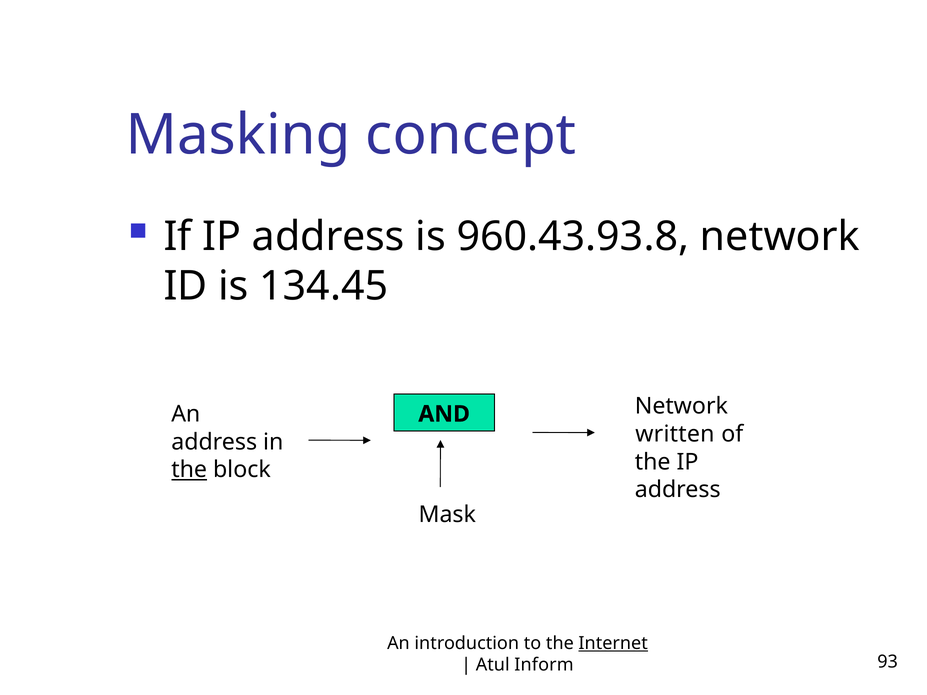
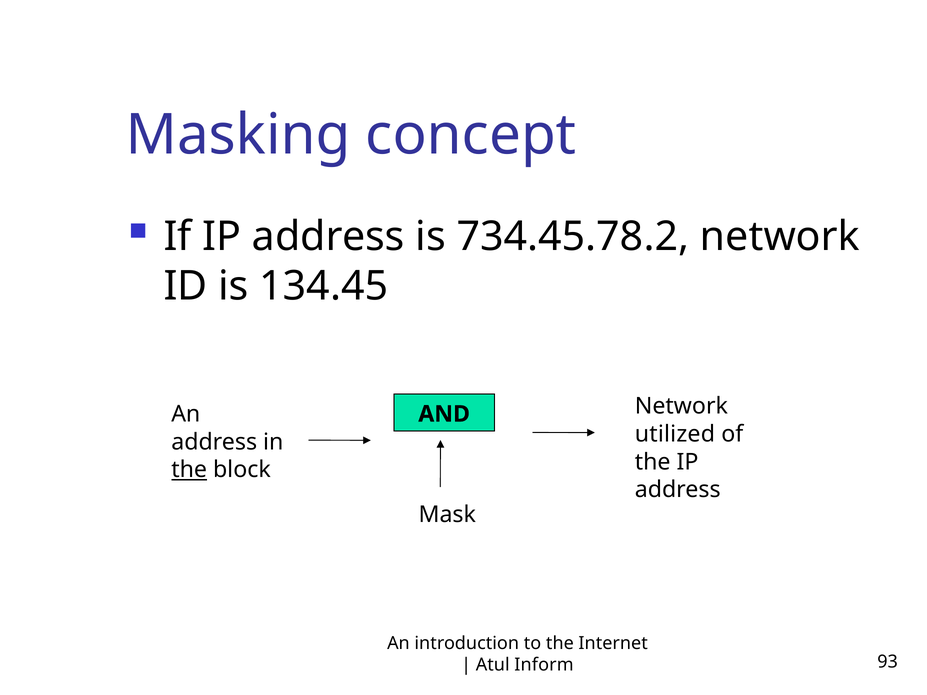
960.43.93.8: 960.43.93.8 -> 734.45.78.2 (573, 237)
written: written -> utilized (675, 434)
Internet underline: present -> none (613, 643)
